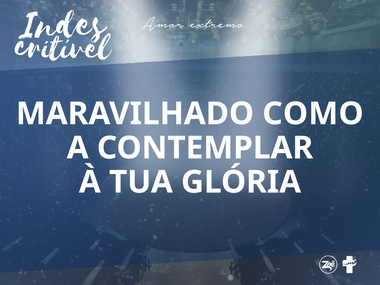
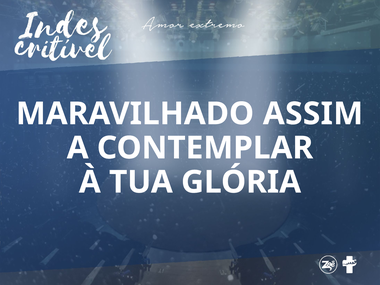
COMO: COMO -> ASSIM (313, 114)
